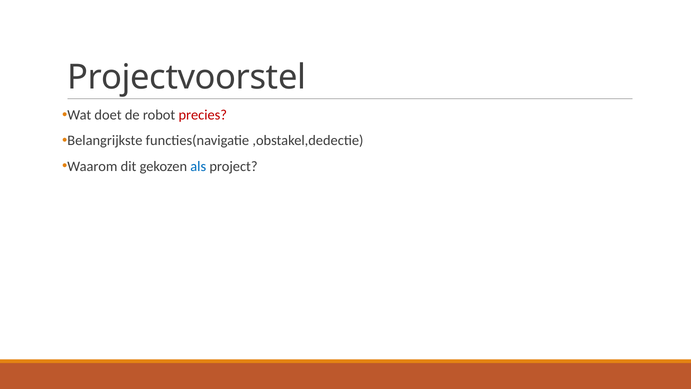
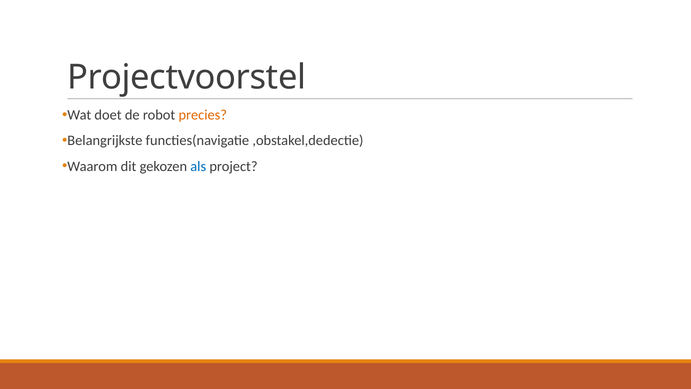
precies colour: red -> orange (203, 115)
